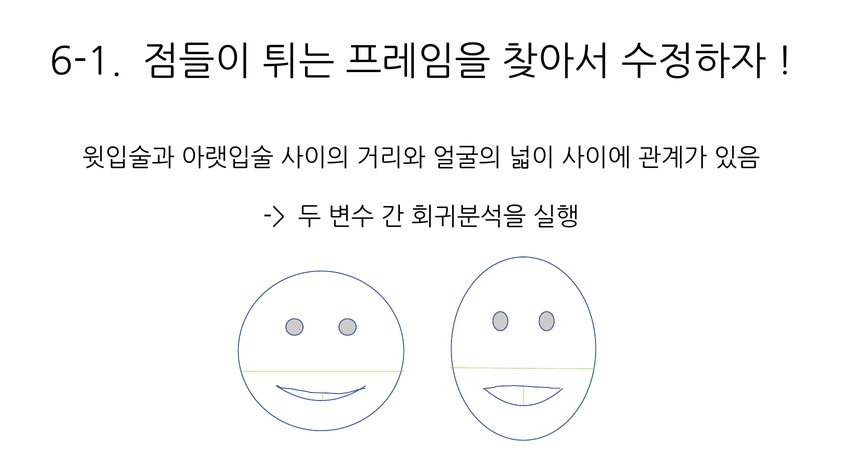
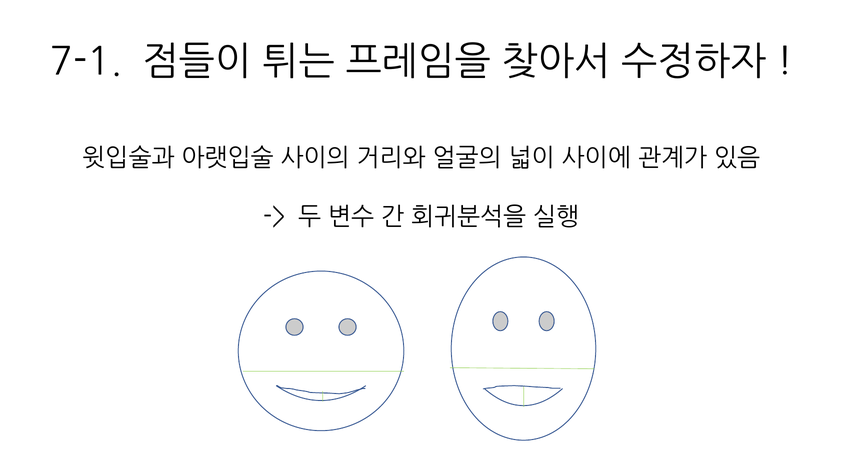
6-1: 6-1 -> 7-1 (86, 62)
